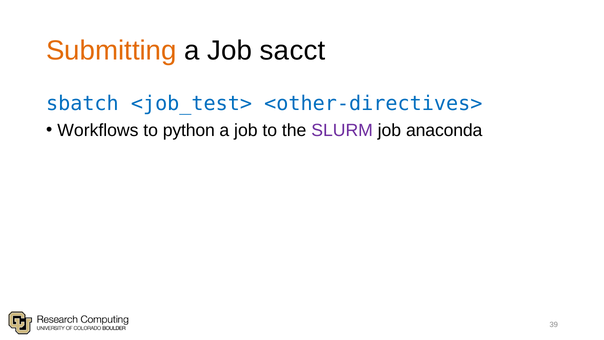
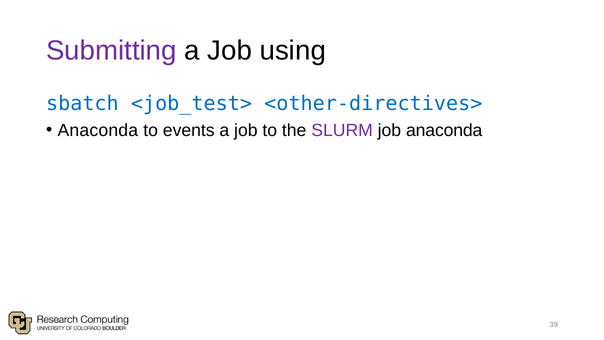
Submitting colour: orange -> purple (111, 51)
sacct: sacct -> using (293, 51)
Workflows: Workflows -> Anaconda (98, 130)
python: python -> events (189, 130)
